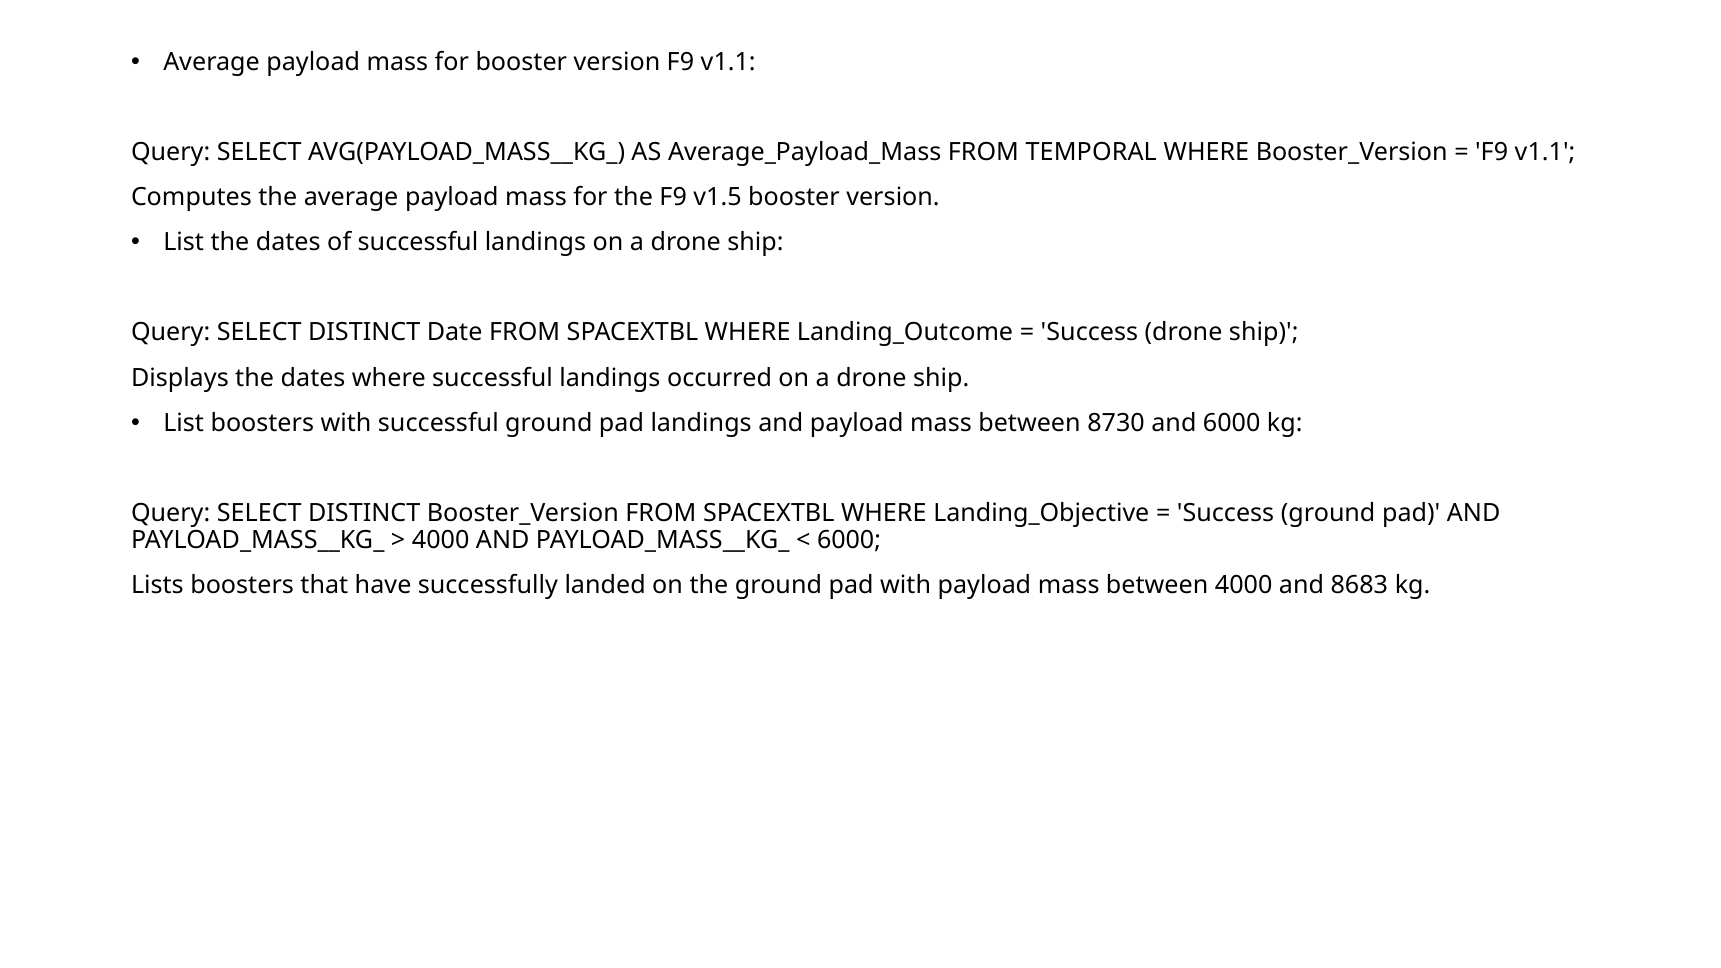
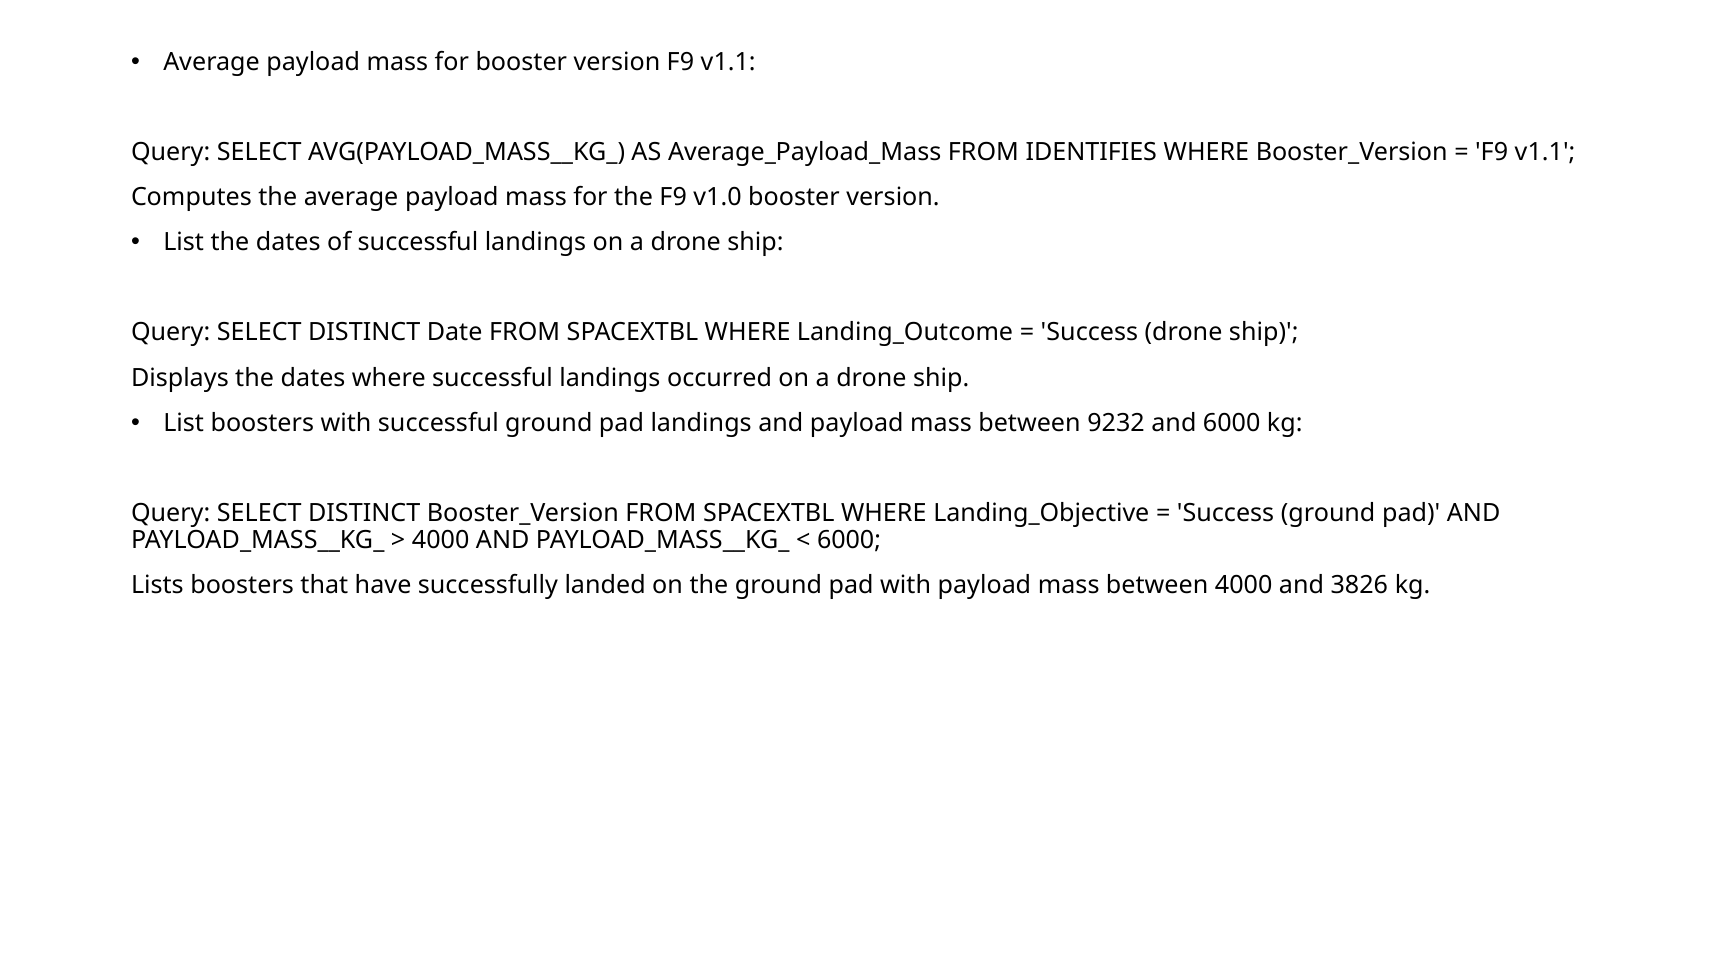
TEMPORAL: TEMPORAL -> IDENTIFIES (1091, 152)
v1.5: v1.5 -> v1.0 (718, 198)
8730: 8730 -> 9232 (1116, 423)
8683: 8683 -> 3826 (1359, 585)
